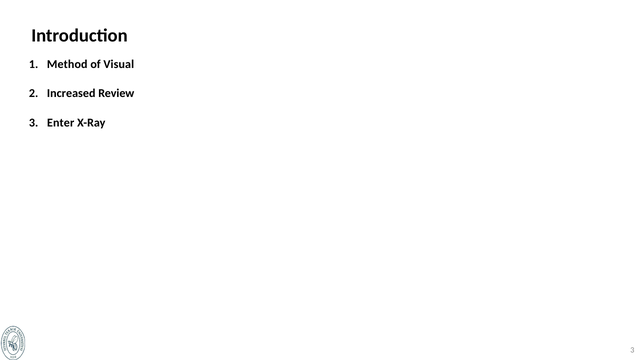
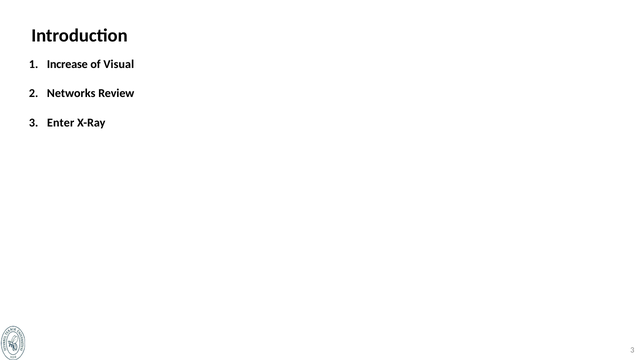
Method: Method -> Increase (67, 64)
Increased: Increased -> Networks (71, 93)
